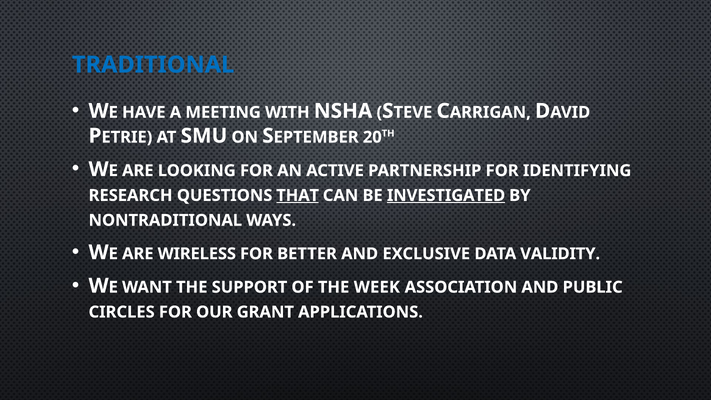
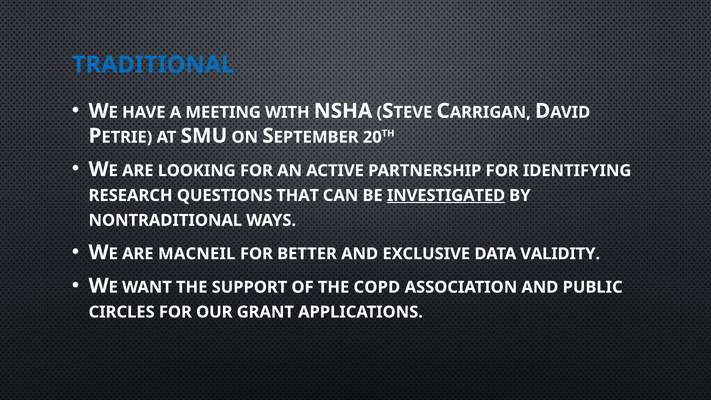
THAT underline: present -> none (298, 195)
WIRELESS: WIRELESS -> MACNEIL (197, 254)
WEEK: WEEK -> COPD (377, 287)
